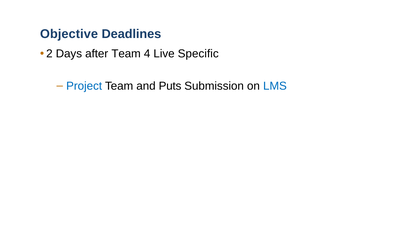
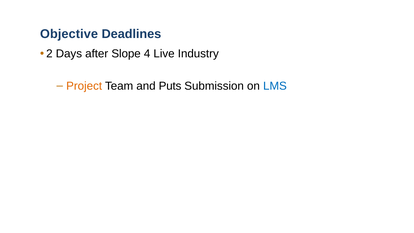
after Team: Team -> Slope (126, 54)
Specific: Specific -> Industry (198, 54)
Project colour: blue -> orange (84, 86)
